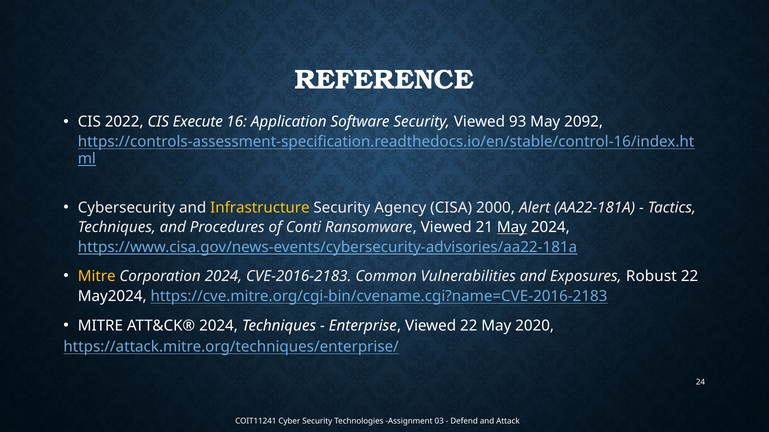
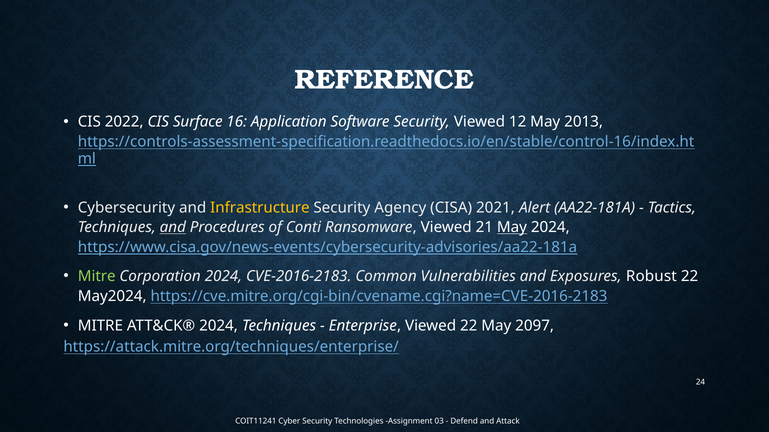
Execute: Execute -> Surface (198, 122)
93: 93 -> 12 (518, 122)
2092: 2092 -> 2013 (584, 122)
2000: 2000 -> 2021 (495, 208)
and underline: none -> present (173, 228)
Mitre colour: yellow -> light green (97, 277)
2020: 2020 -> 2097 (535, 326)
